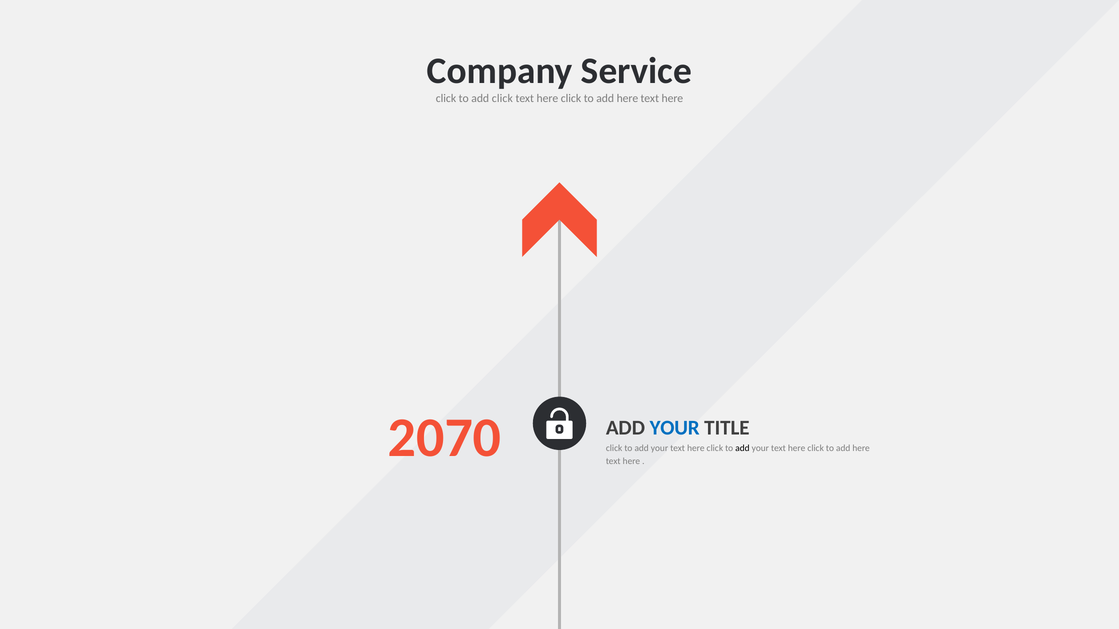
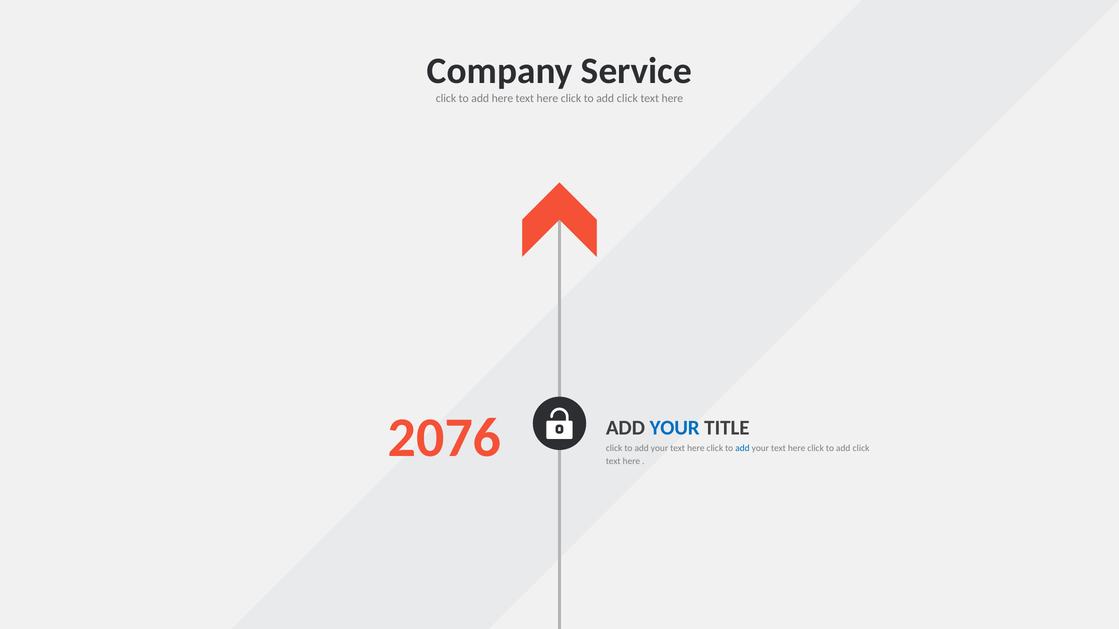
add click: click -> here (502, 99)
here: here -> click (627, 99)
2070: 2070 -> 2076 (445, 438)
add colour: black -> blue (742, 449)
here: here -> click (861, 449)
